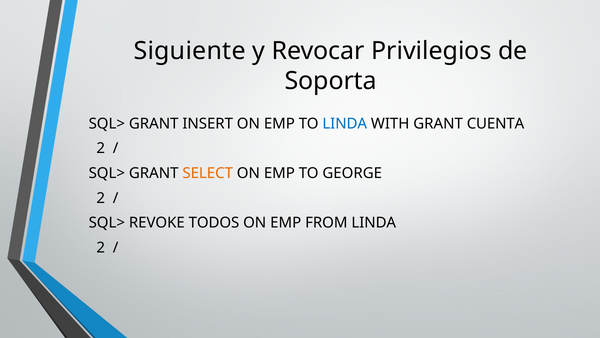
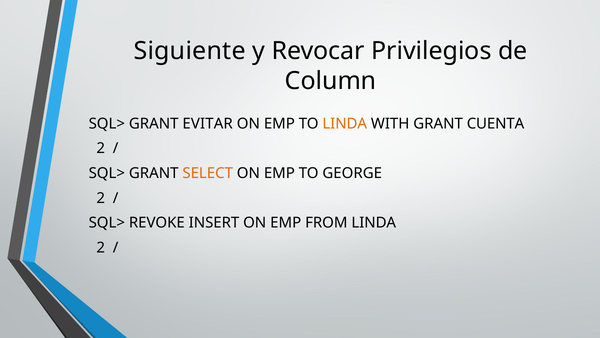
Soporta: Soporta -> Column (331, 81)
INSERT: INSERT -> EVITAR (208, 124)
LINDA colour: blue -> orange (345, 124)
TODOS: TODOS -> INSERT (214, 223)
